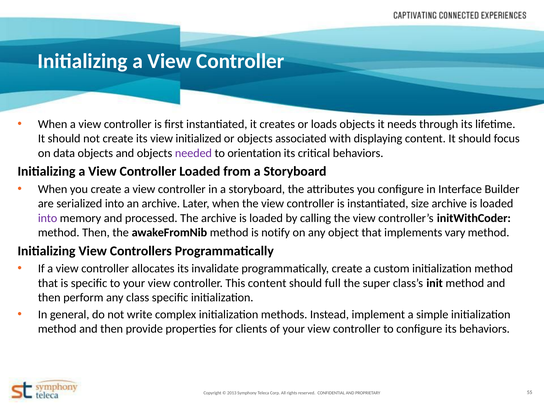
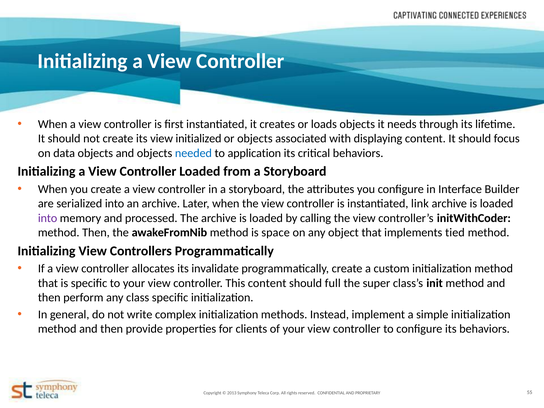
needed colour: purple -> blue (193, 153)
orientation: orientation -> application (254, 153)
size: size -> link (420, 204)
notify: notify -> space (276, 233)
vary: vary -> tied (455, 233)
